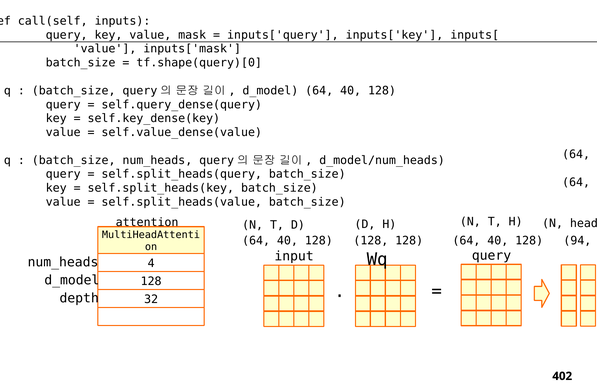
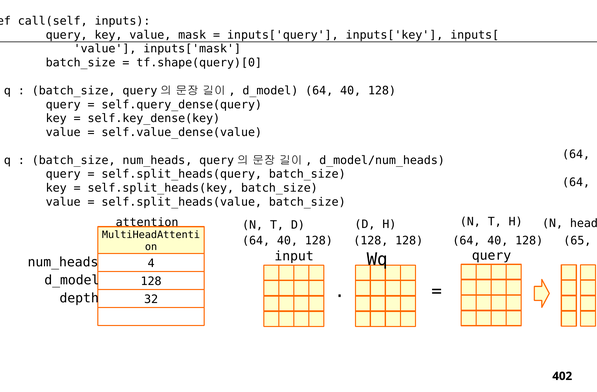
94: 94 -> 65 (577, 241)
